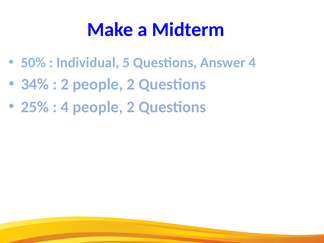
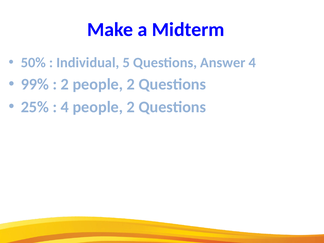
34%: 34% -> 99% (35, 84)
